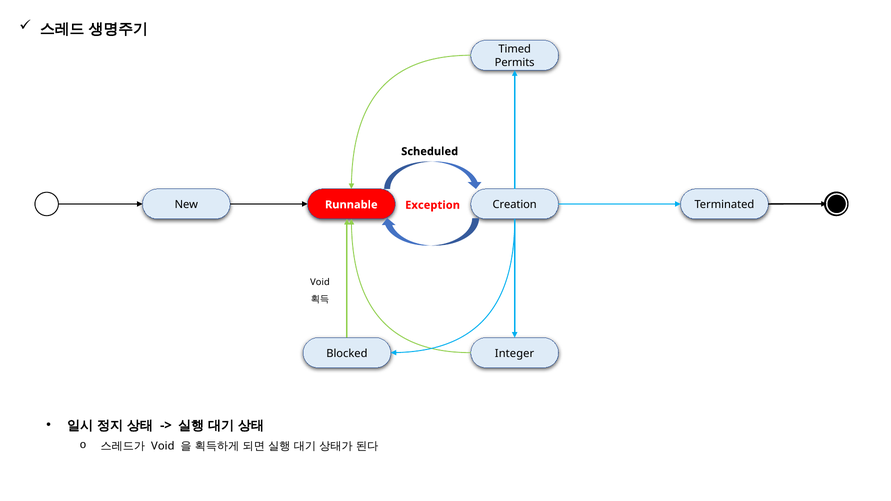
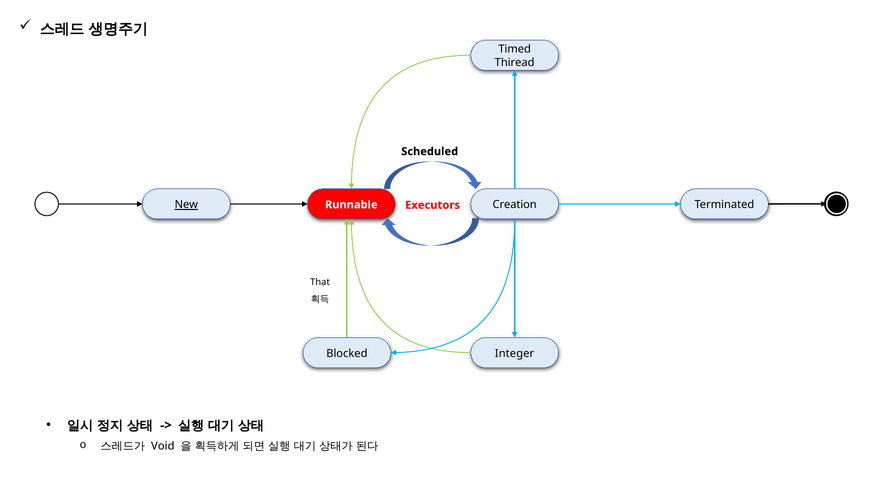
Permits: Permits -> Thiread (515, 63)
New underline: none -> present (186, 205)
Exception: Exception -> Executors (433, 205)
Void: Void -> That (320, 282)
